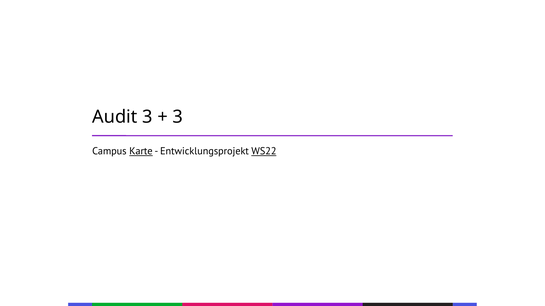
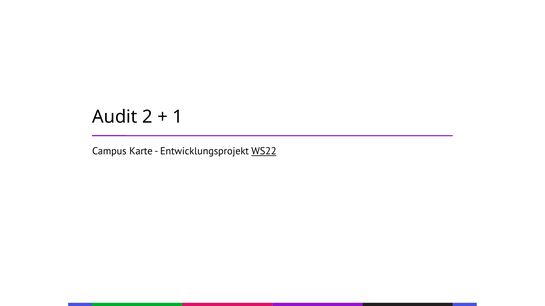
Audit 3: 3 -> 2 (147, 117)
3: 3 -> 1 (178, 117)
Karte underline: present -> none (141, 152)
